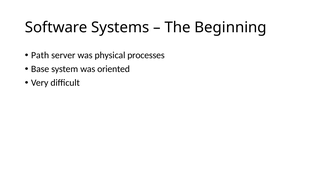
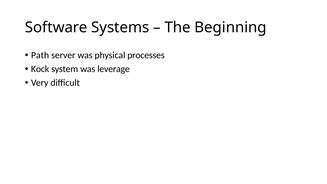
Base: Base -> Kock (40, 69)
oriented: oriented -> leverage (114, 69)
